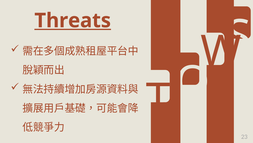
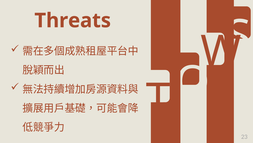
Threats underline: present -> none (73, 20)
